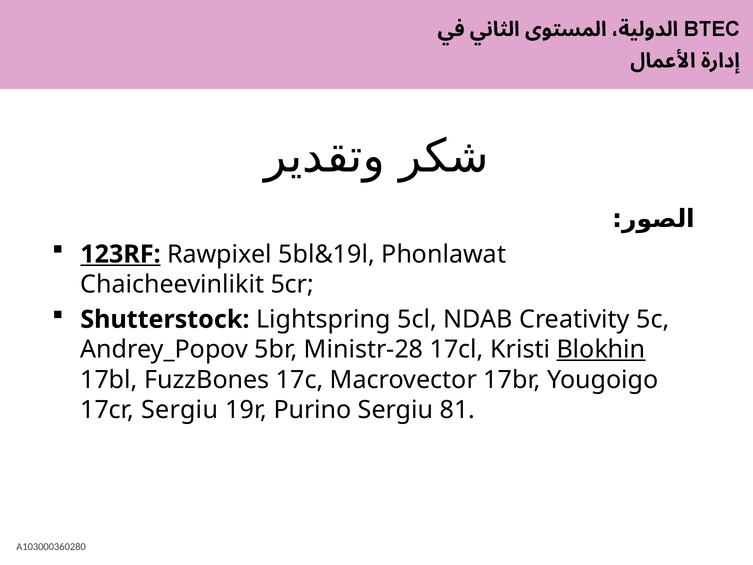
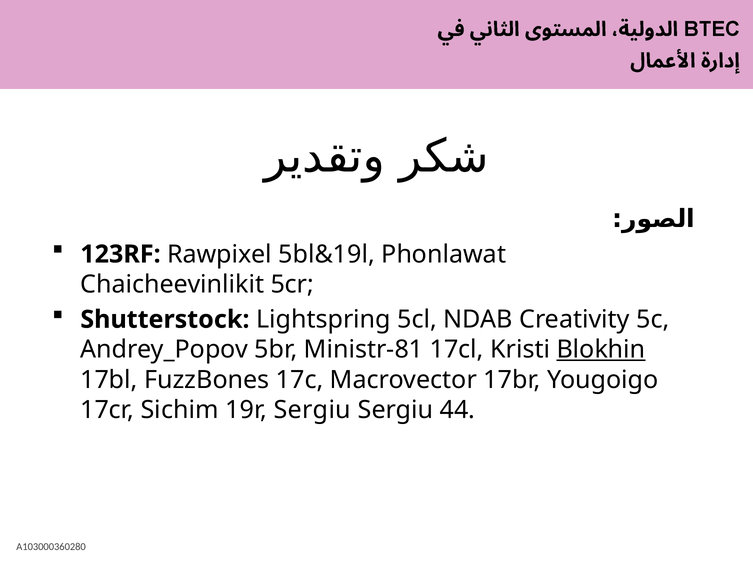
123RF underline: present -> none (120, 254)
Ministr-28: Ministr-28 -> Ministr-81 (364, 349)
17cr Sergiu: Sergiu -> Sichim (180, 410)
19r Purino: Purino -> Sergiu (312, 410)
81: 81 -> 44 (457, 410)
